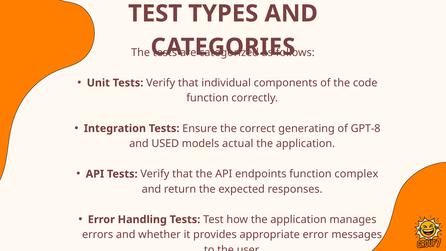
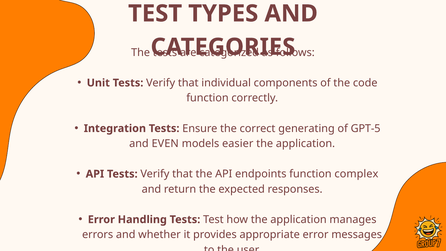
GPT-8: GPT-8 -> GPT-5 (366, 128)
USED: USED -> EVEN (165, 144)
actual: actual -> easier (238, 144)
